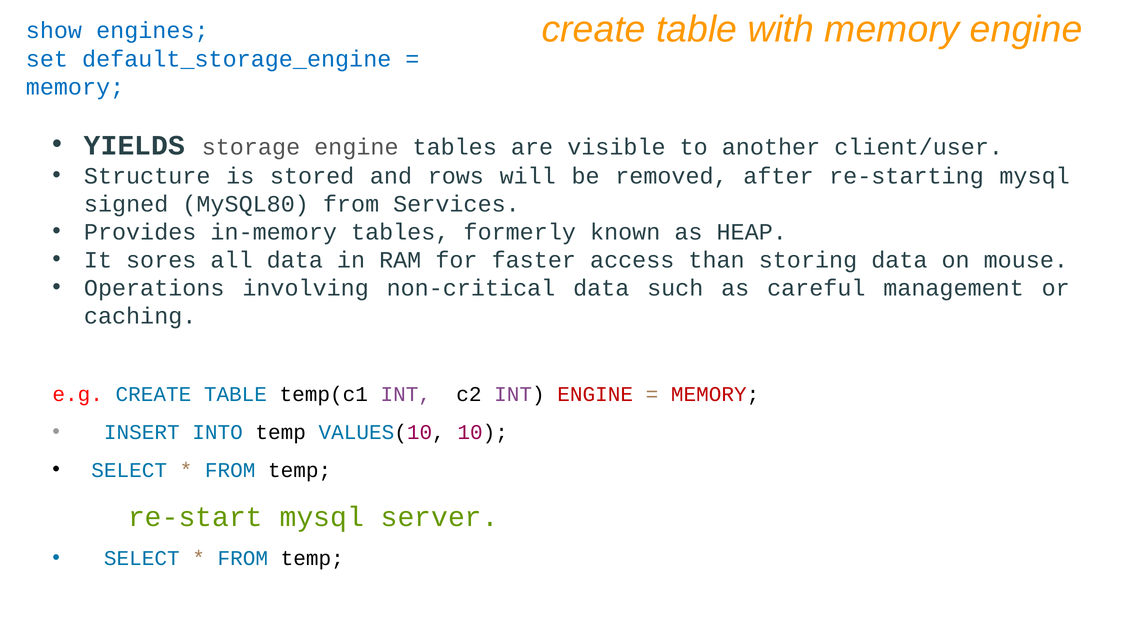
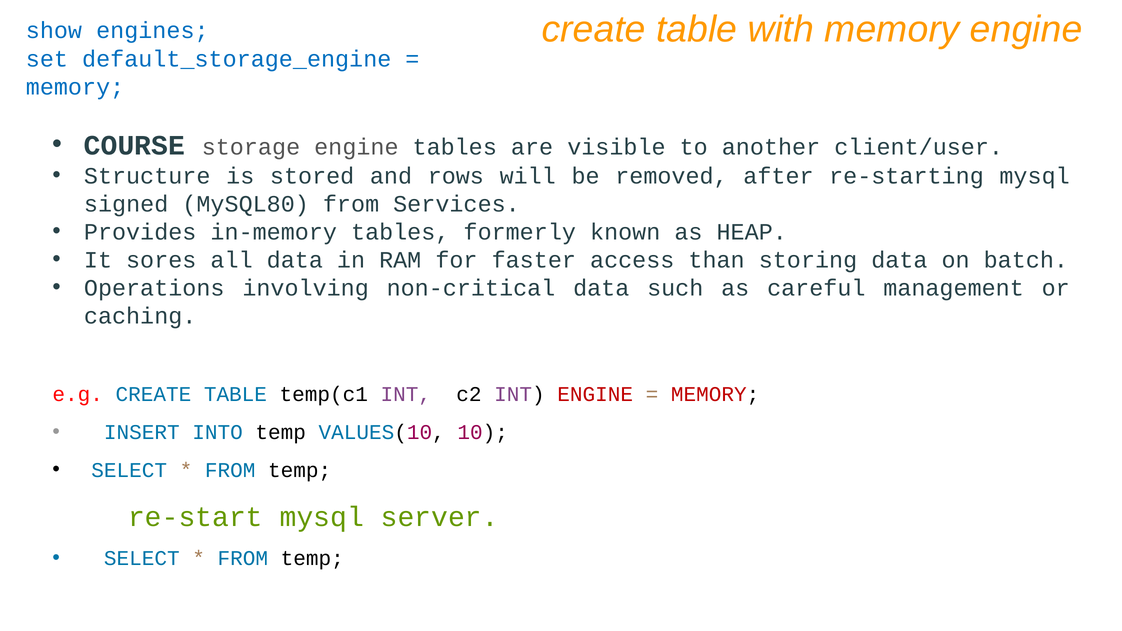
YIELDS: YIELDS -> COURSE (134, 145)
mouse: mouse -> batch (1026, 260)
